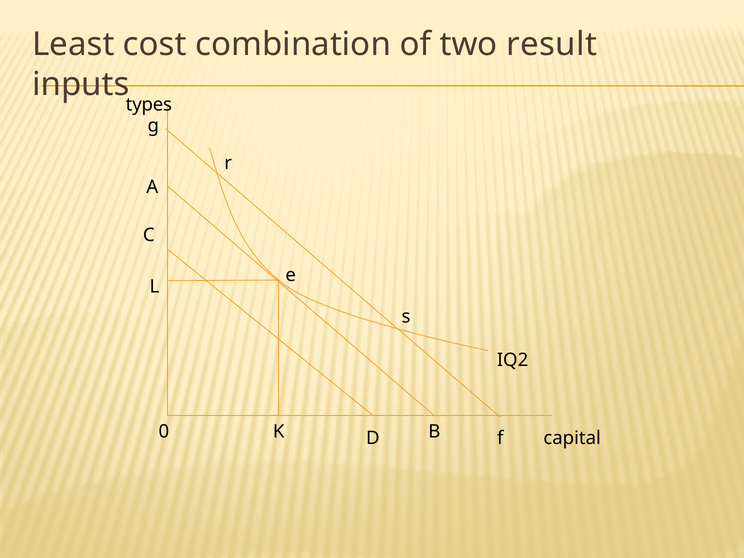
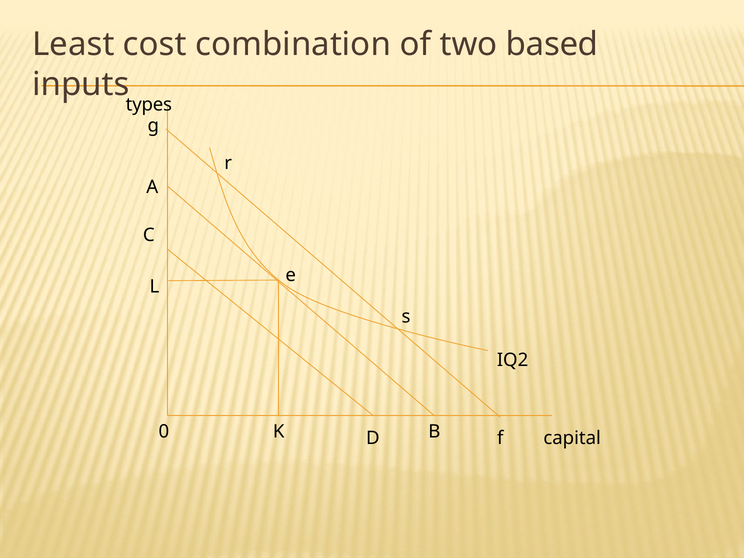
result: result -> based (552, 44)
